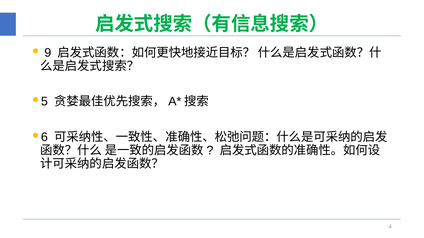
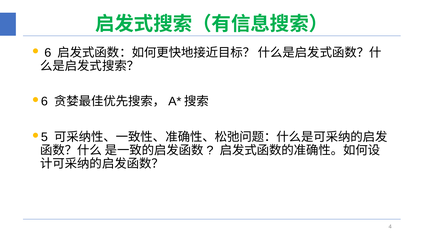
9: 9 -> 6 (48, 53)
5: 5 -> 6 (44, 102)
6: 6 -> 5 (44, 137)
